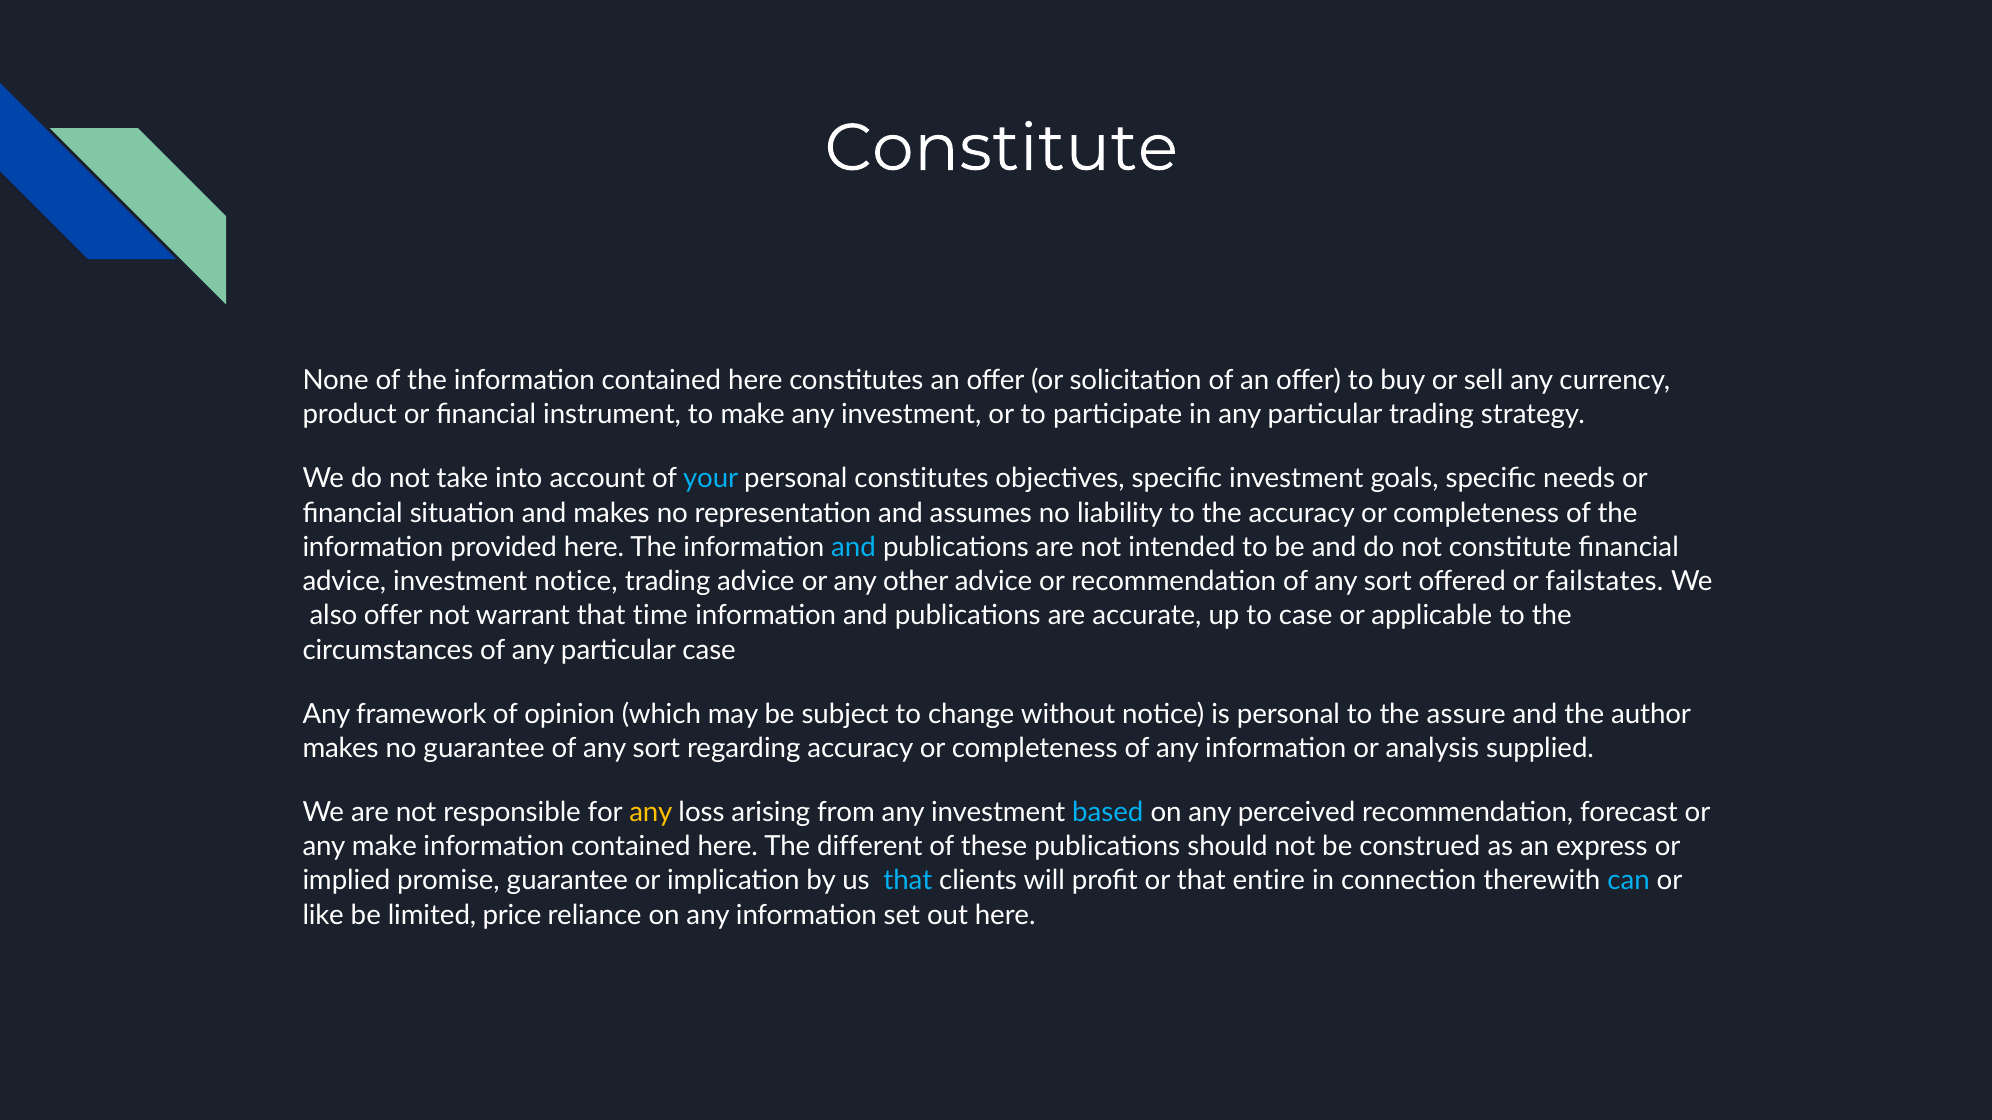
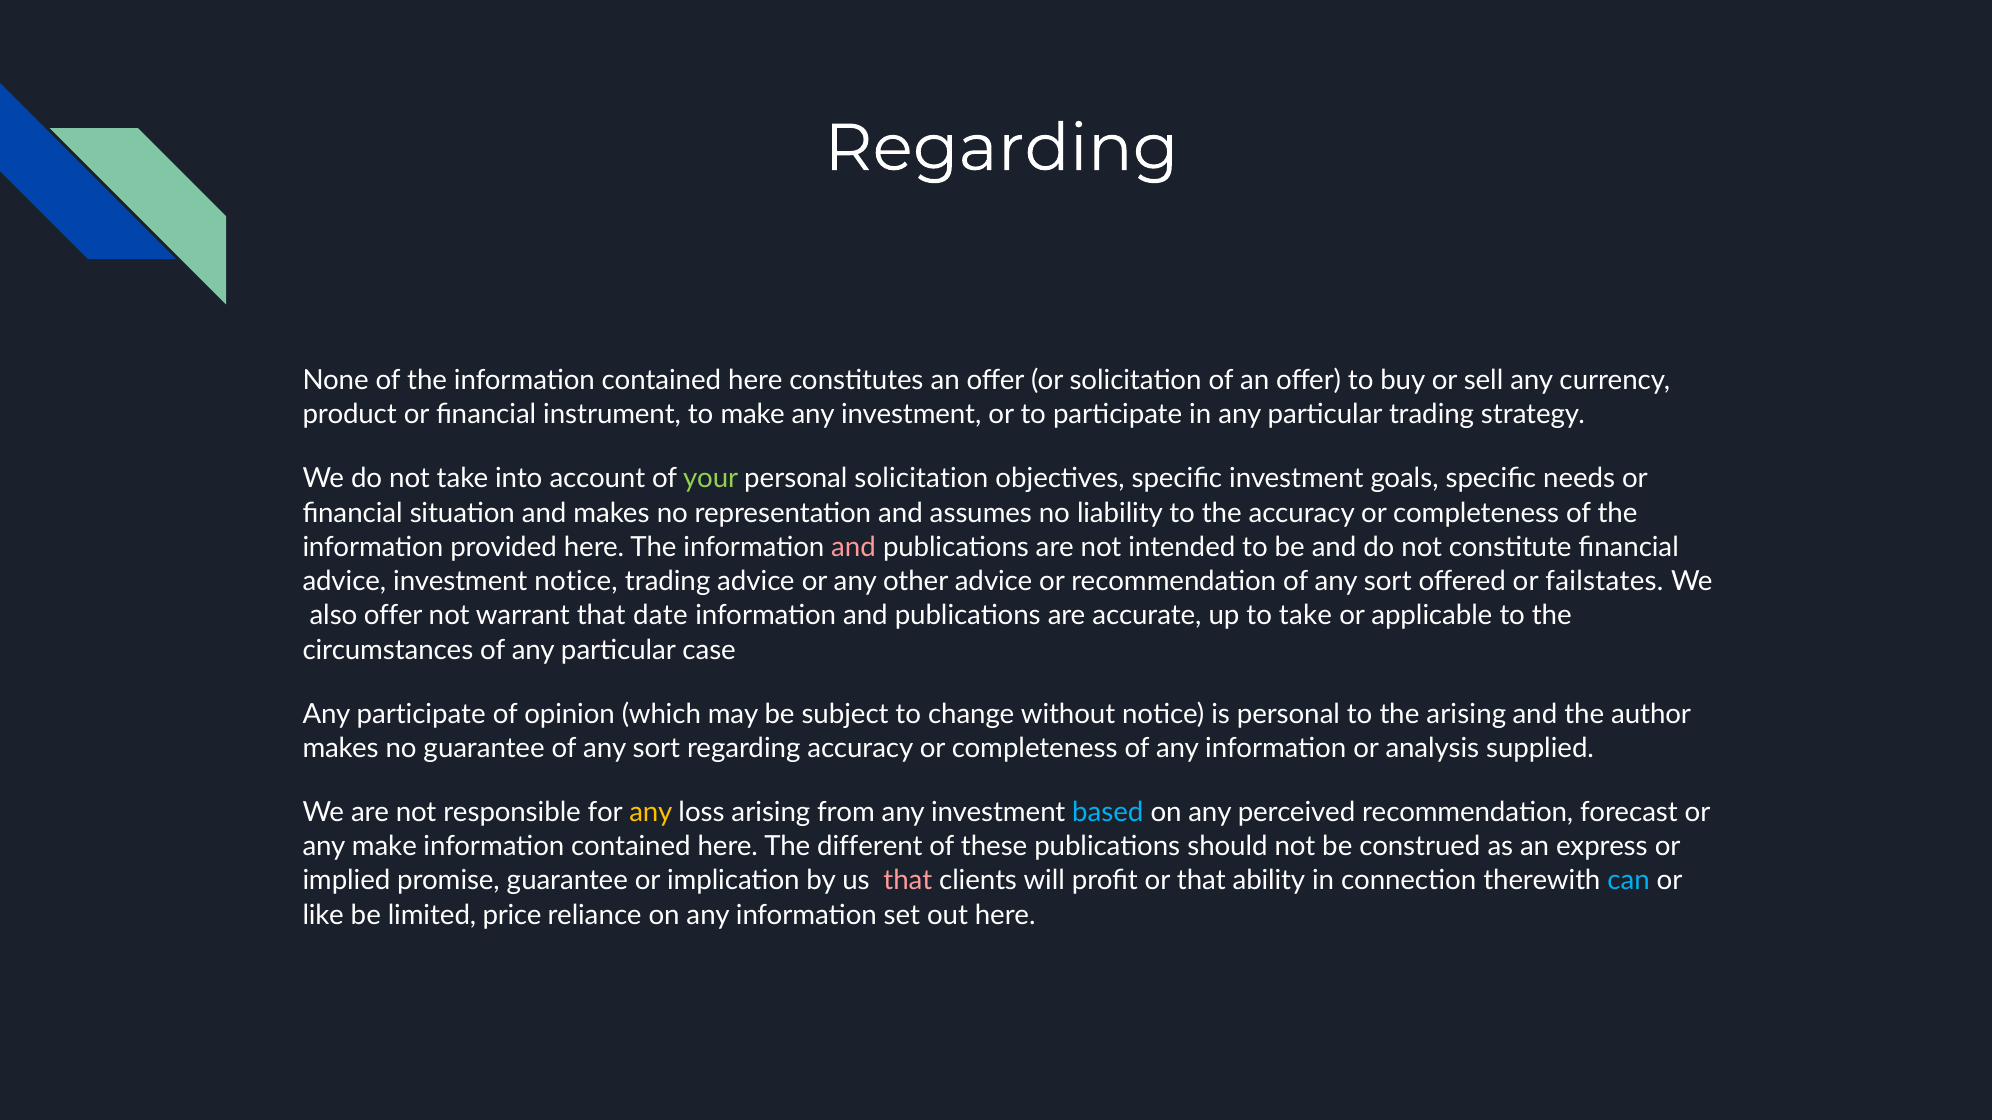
Constitute: Constitute -> Regarding (1001, 148)
your colour: light blue -> light green (711, 479)
personal constitutes: constitutes -> solicitation (921, 479)
and colour: light blue -> pink (854, 547)
time: time -> date (660, 616)
to case: case -> take (1305, 616)
Any framework: framework -> participate (421, 714)
the assure: assure -> arising (1466, 714)
that colour: light blue -> pink (908, 881)
entire: entire -> ability (1269, 881)
